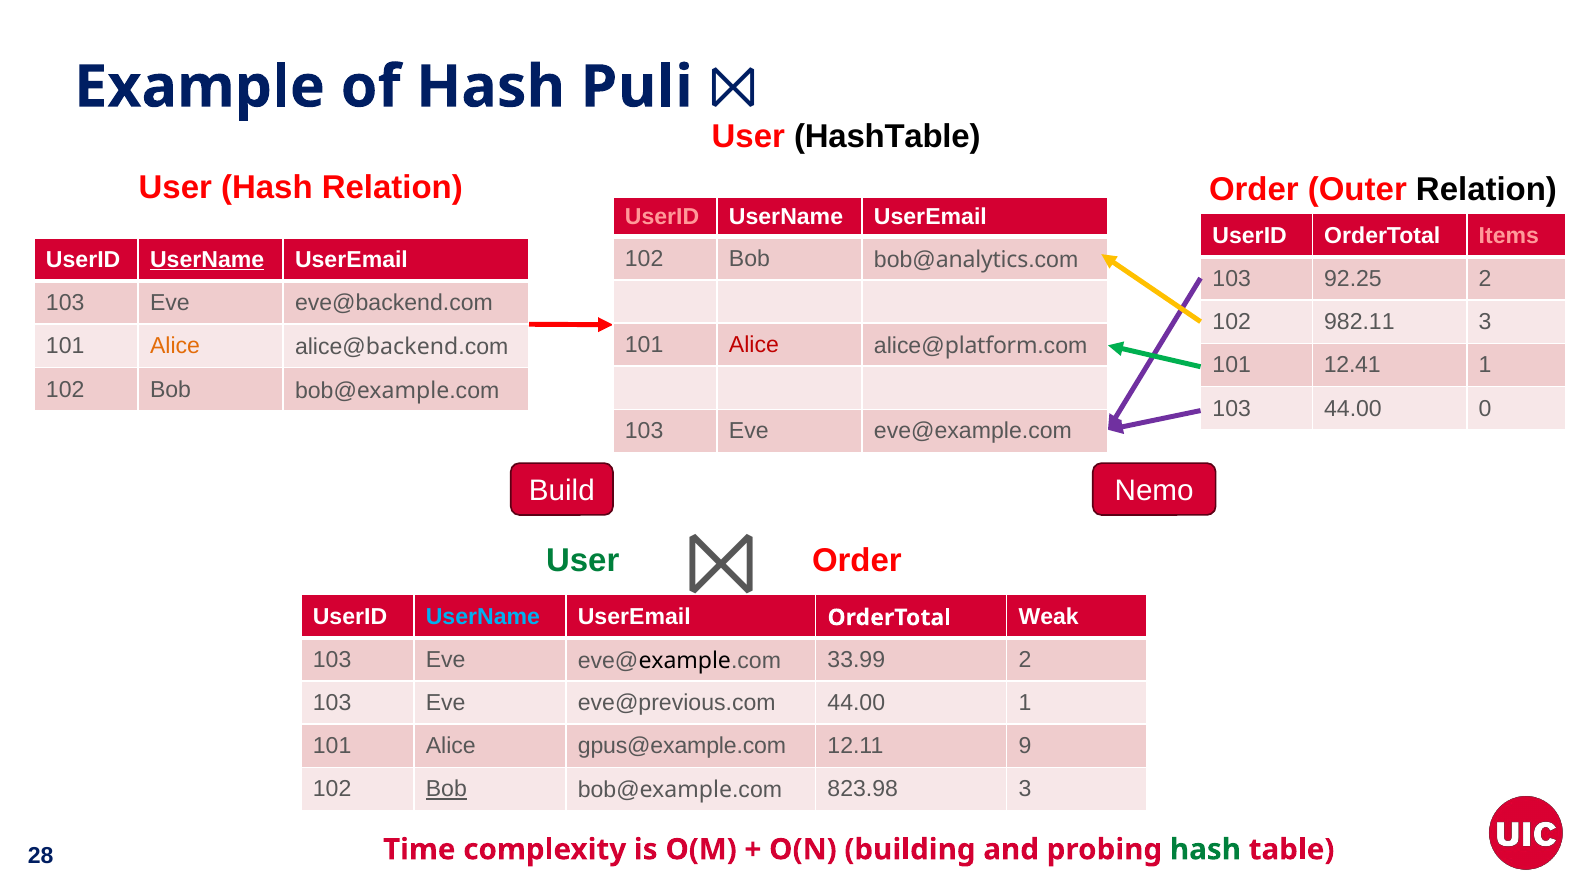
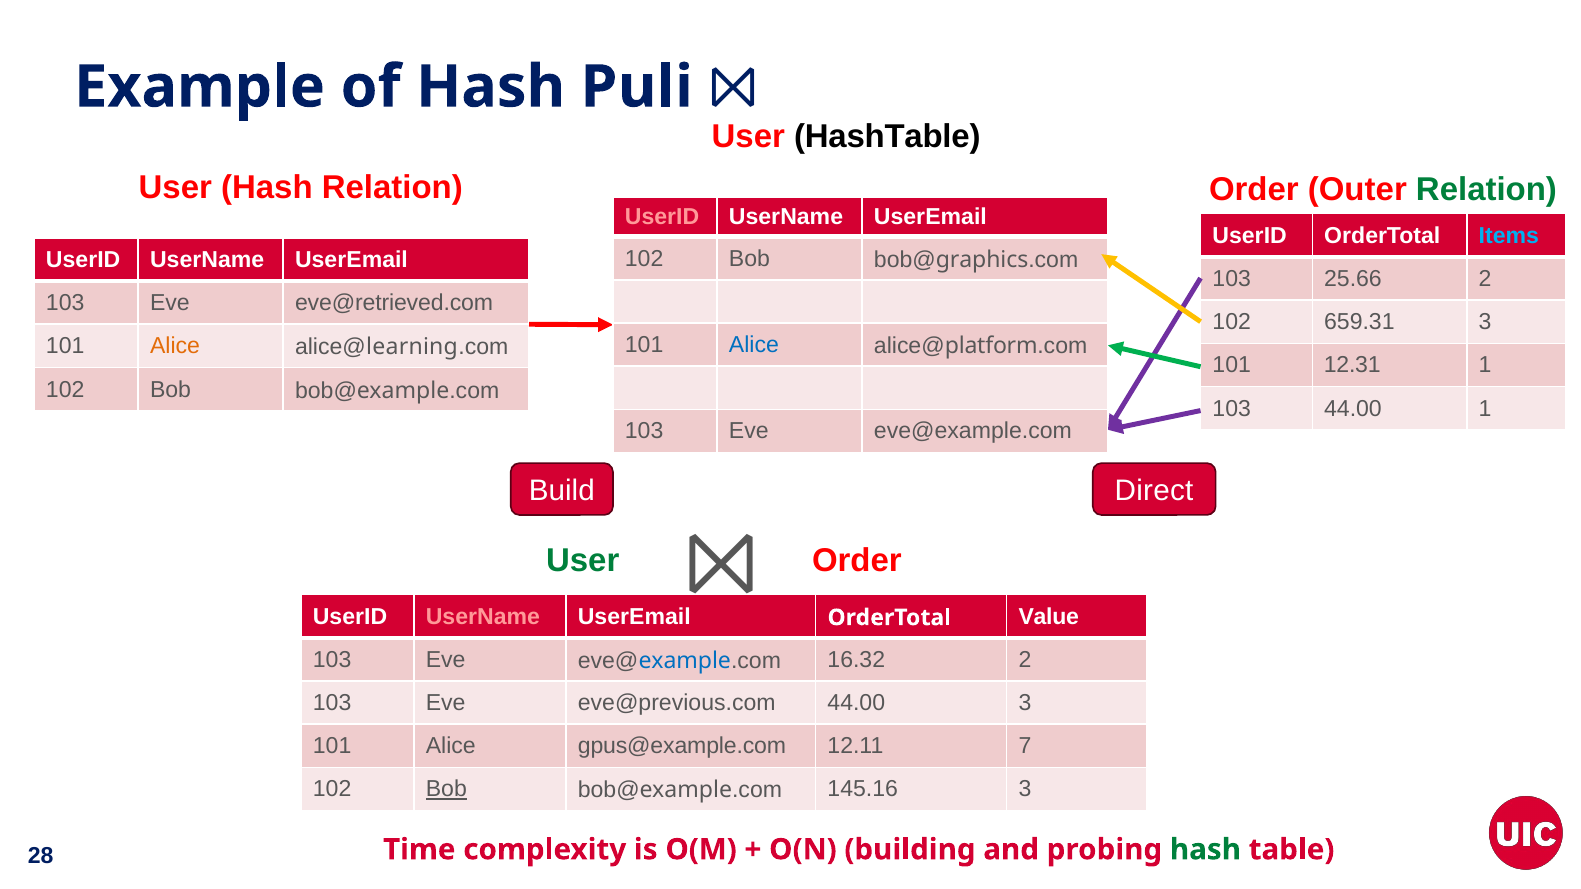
Relation colour: black -> green (1486, 190)
Items colour: pink -> light blue (1509, 236)
analytics: analytics -> graphics (982, 260)
UserName underline: present -> none (207, 260)
92.25: 92.25 -> 25.66 (1353, 279)
eve@backend.com: eve@backend.com -> eve@retrieved.com (394, 303)
982.11: 982.11 -> 659.31 (1359, 322)
Alice colour: red -> blue (754, 345)
backend: backend -> learning (412, 347)
12.41: 12.41 -> 12.31 (1352, 365)
44.00 0: 0 -> 1 (1485, 409)
Nemo: Nemo -> Direct (1154, 491)
UserName colour: light blue -> pink (483, 617)
Weak: Weak -> Value (1049, 617)
example colour: black -> blue (685, 661)
33.99: 33.99 -> 16.32 (856, 660)
44.00 1: 1 -> 3 (1025, 703)
9: 9 -> 7 (1025, 746)
823.98: 823.98 -> 145.16 (863, 790)
